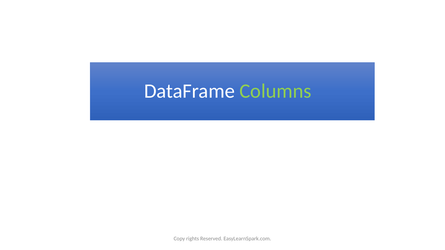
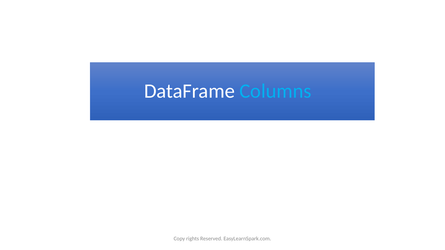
Columns colour: light green -> light blue (275, 91)
